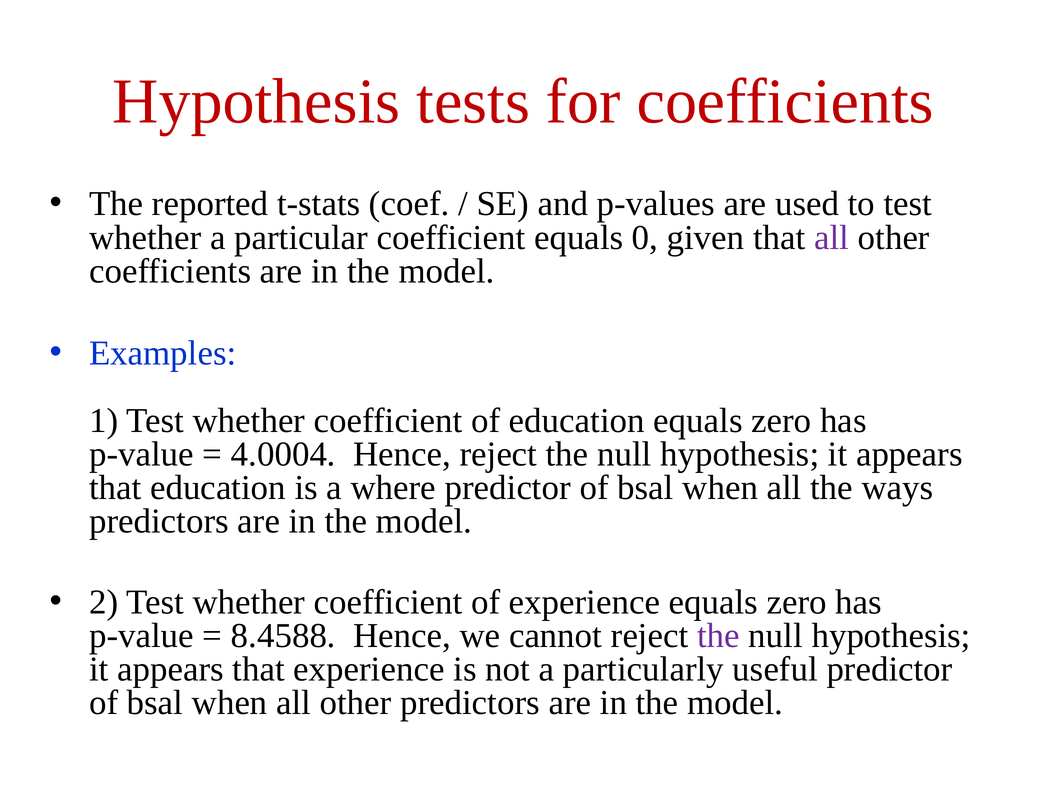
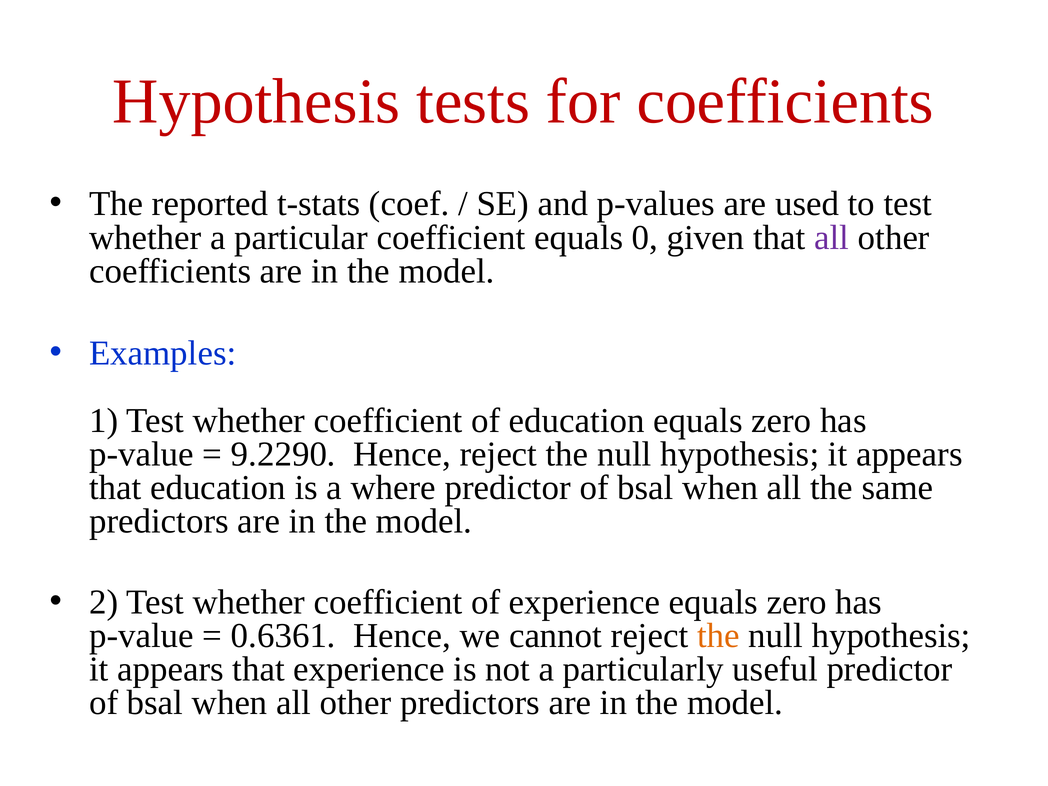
4.0004: 4.0004 -> 9.2290 (283, 454)
ways: ways -> same (898, 488)
8.4588: 8.4588 -> 0.6361 (283, 636)
the colour: purple -> orange (718, 636)
